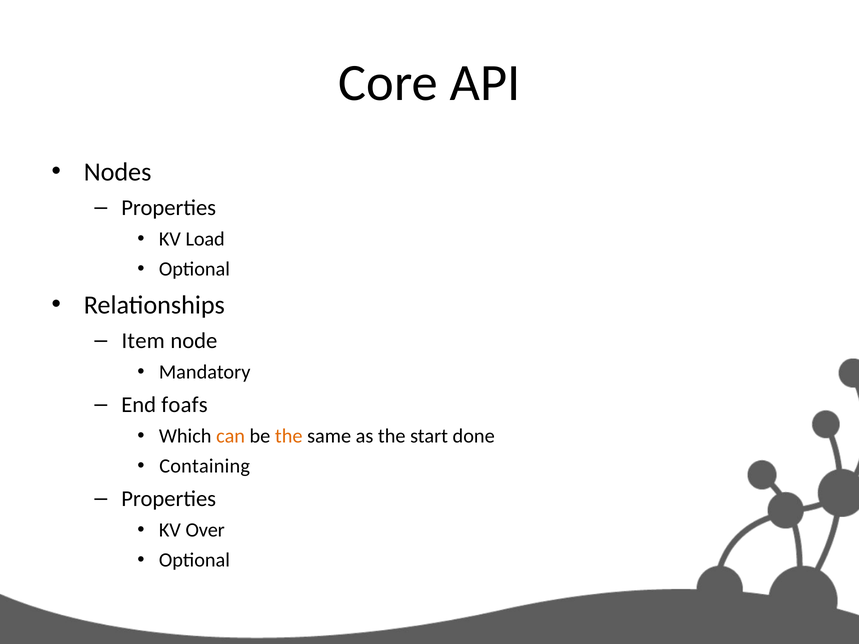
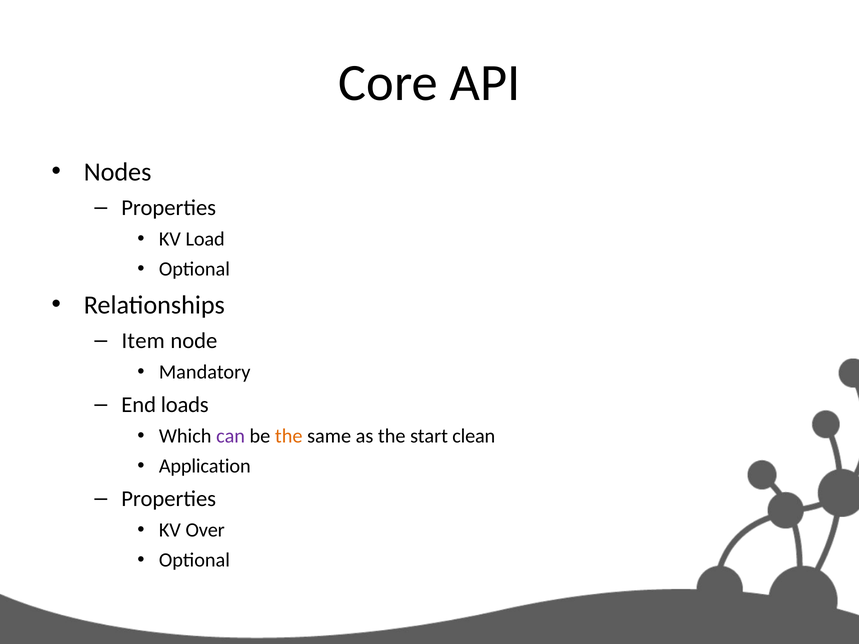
foafs: foafs -> loads (185, 405)
can colour: orange -> purple (231, 436)
done: done -> clean (474, 436)
Containing: Containing -> Application (205, 466)
